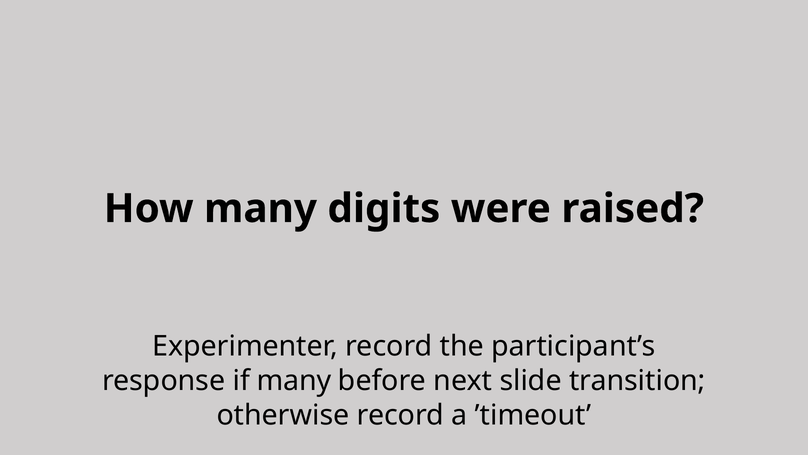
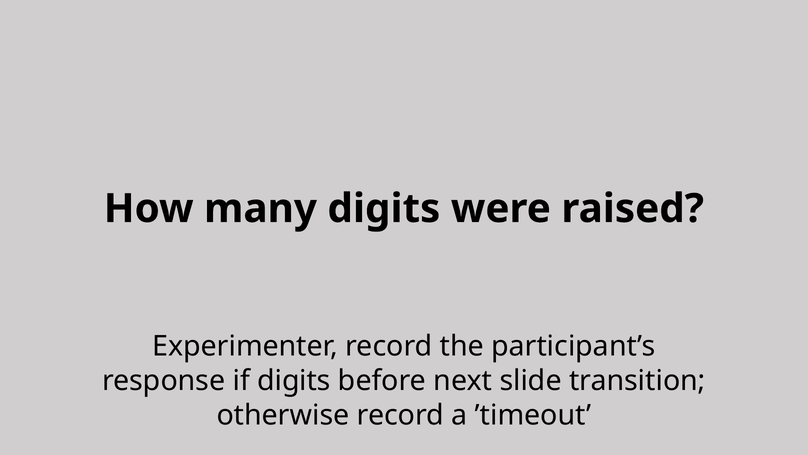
if many: many -> digits (294, 380)
